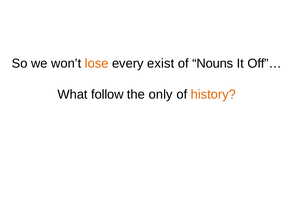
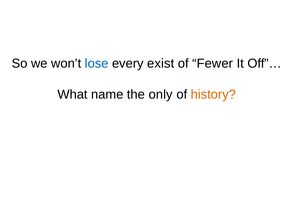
lose colour: orange -> blue (97, 63)
Nouns: Nouns -> Fewer (213, 63)
follow: follow -> name (107, 94)
